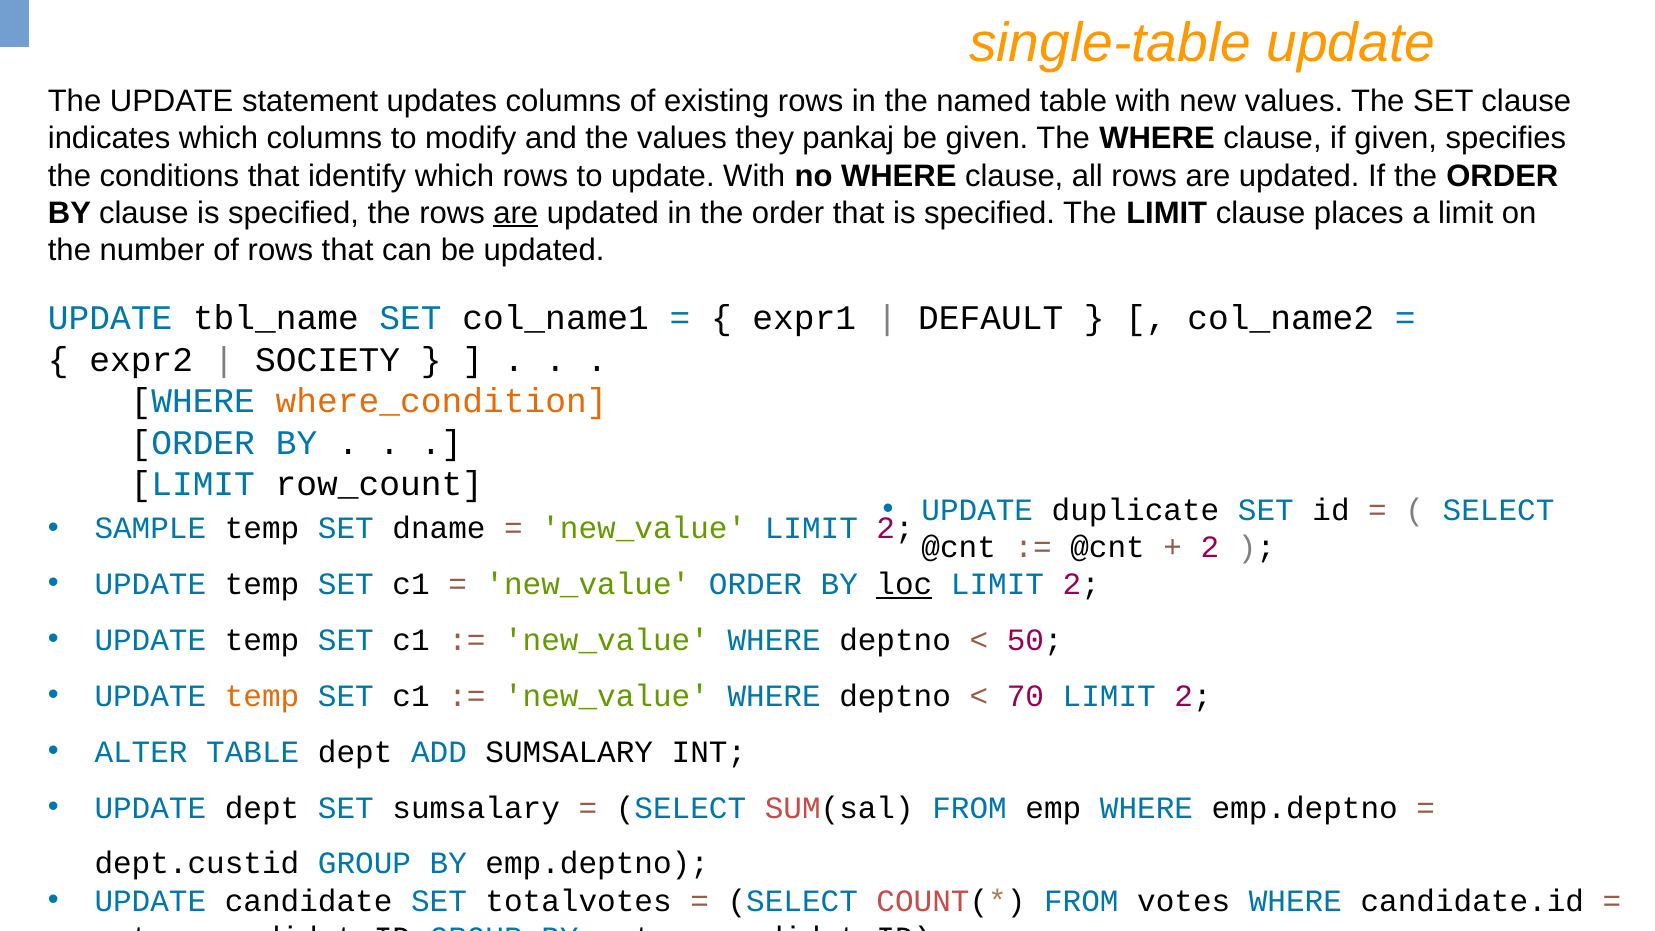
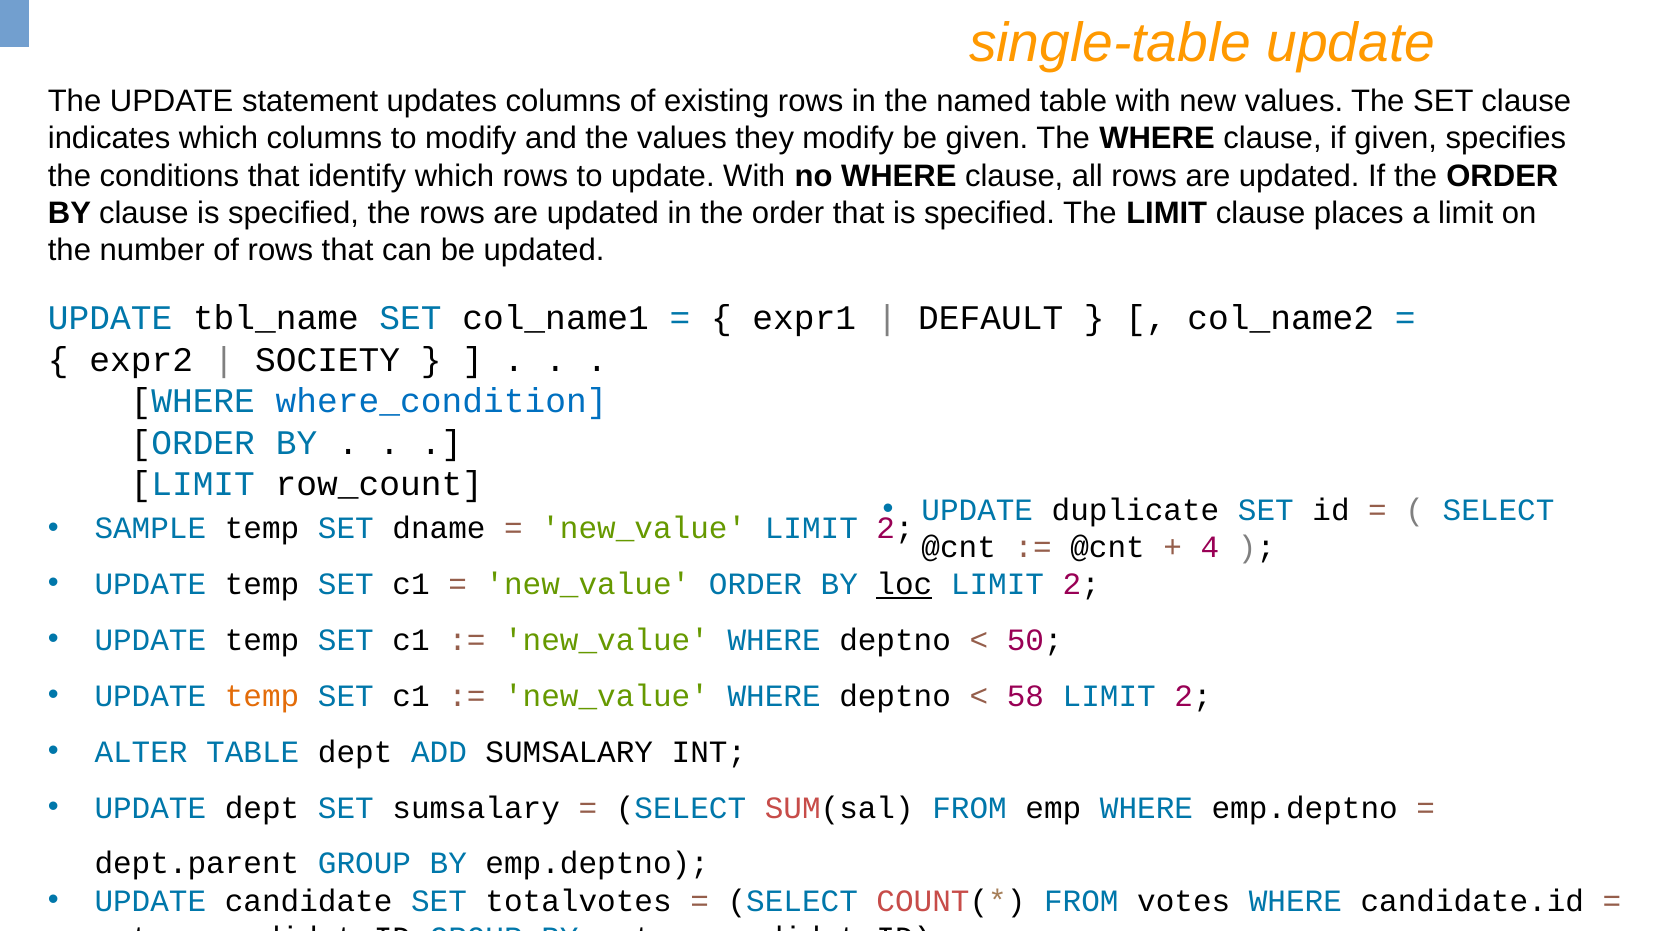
they pankaj: pankaj -> modify (848, 139)
are underline: present -> none (516, 213)
where_condition colour: orange -> blue (442, 401)
2: 2 -> 4 (1210, 547)
70: 70 -> 58 (1025, 696)
dept.custid: dept.custid -> dept.parent (197, 864)
